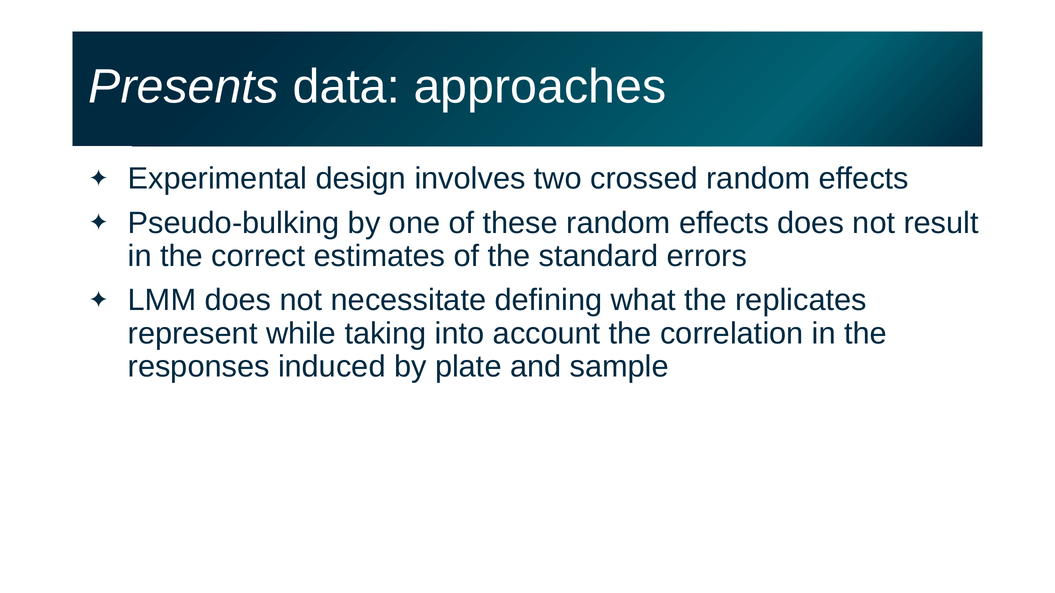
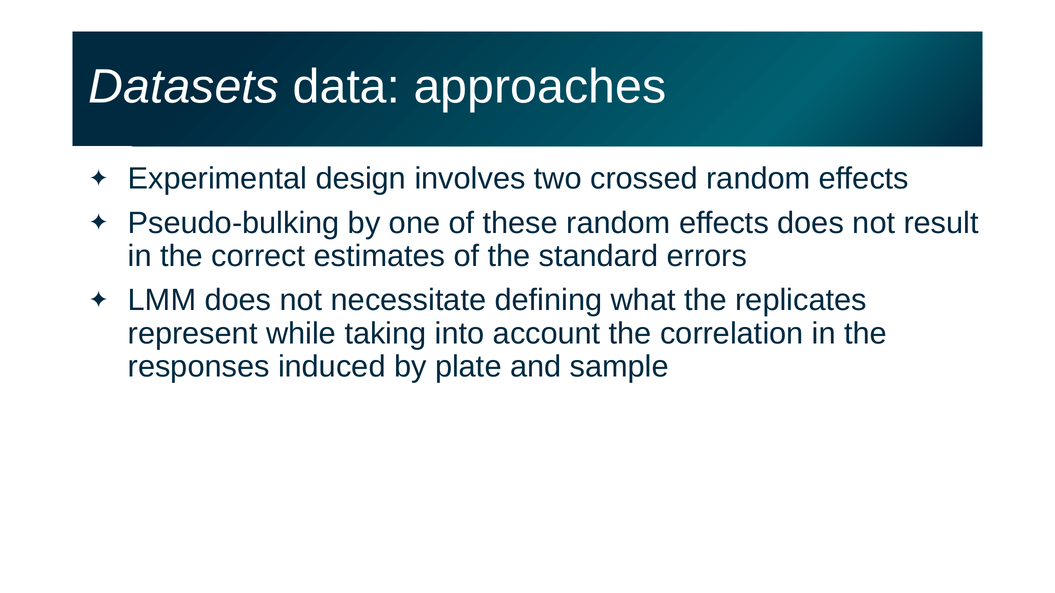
Presents: Presents -> Datasets (184, 87)
